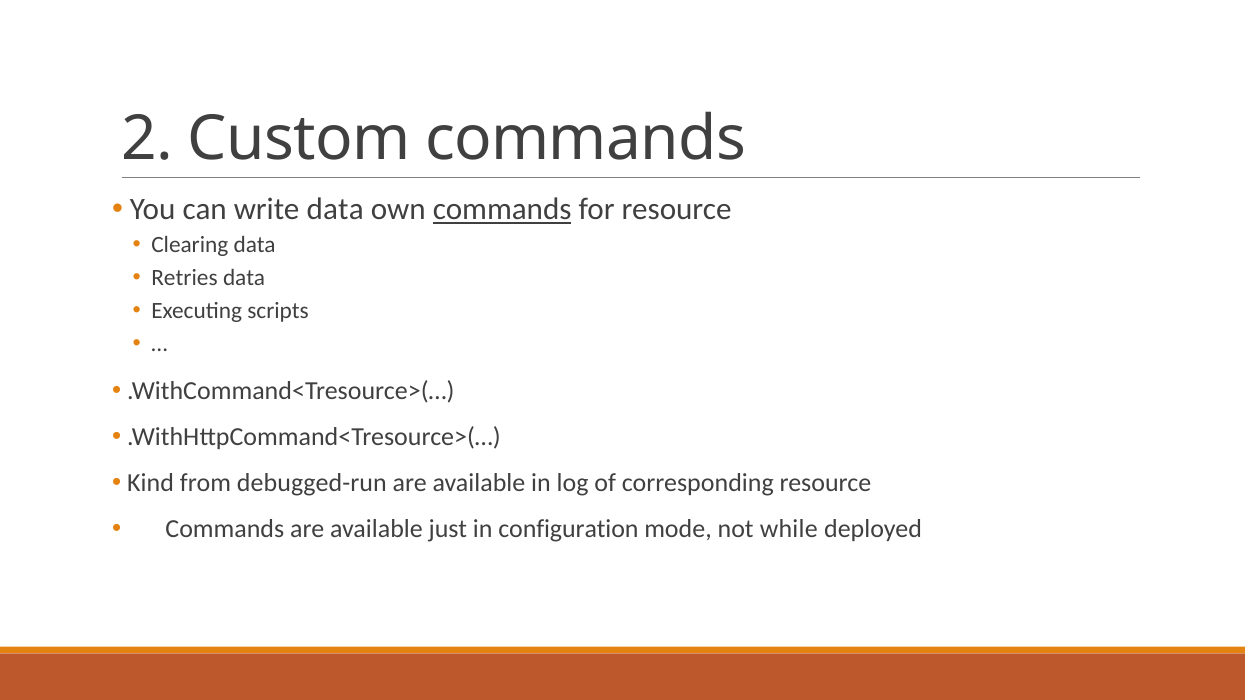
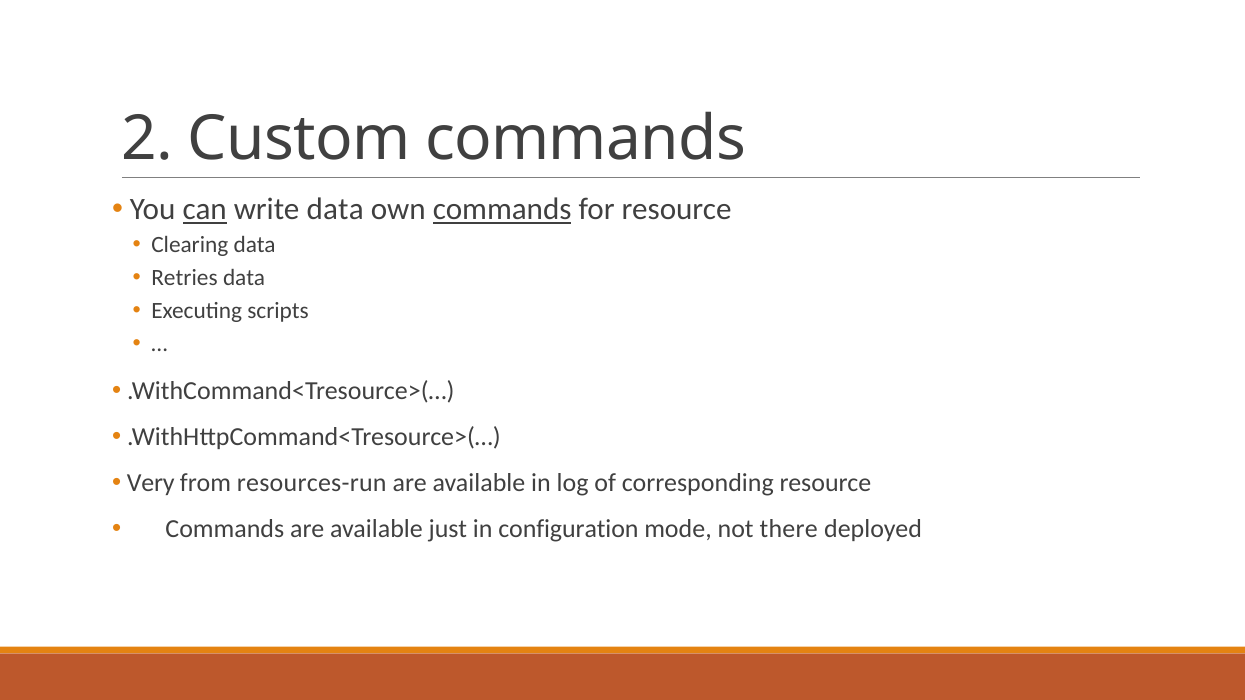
can underline: none -> present (205, 210)
Kind: Kind -> Very (151, 483)
debugged-run: debugged-run -> resources-run (312, 483)
while: while -> there (789, 529)
